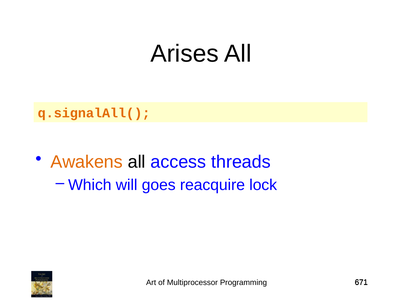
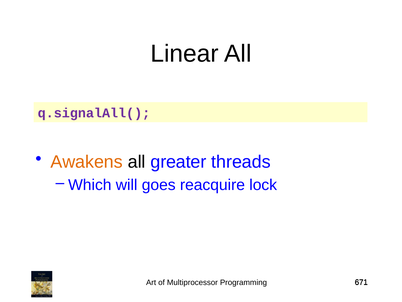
Arises: Arises -> Linear (185, 54)
q.signalAll( colour: orange -> purple (94, 113)
access: access -> greater (178, 162)
